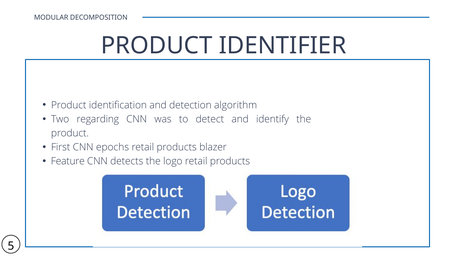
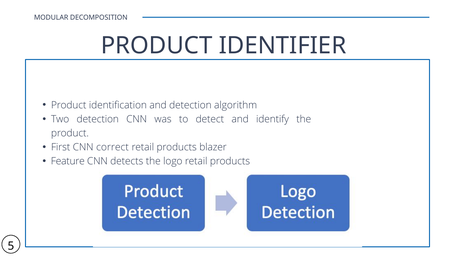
Two regarding: regarding -> detection (98, 119)
epochs: epochs -> correct (113, 147)
